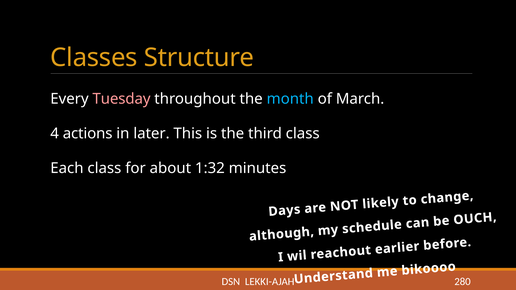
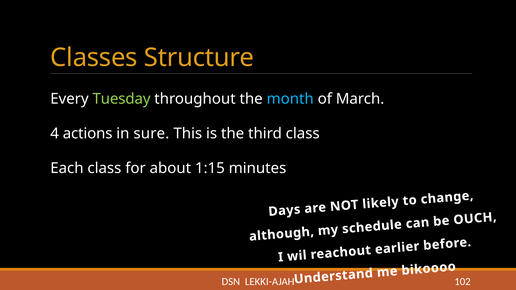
Tuesday colour: pink -> light green (122, 99)
later: later -> sure (151, 134)
1:32: 1:32 -> 1:15 (210, 168)
280: 280 -> 102 (463, 282)
